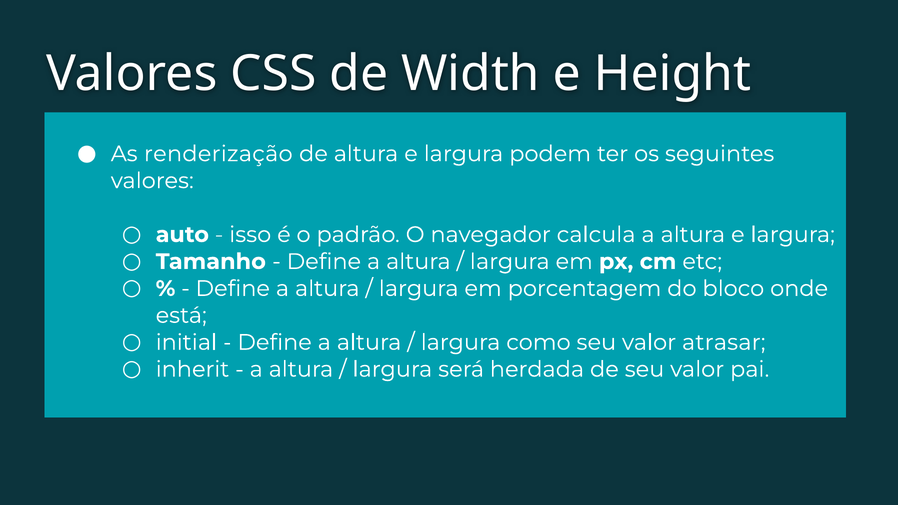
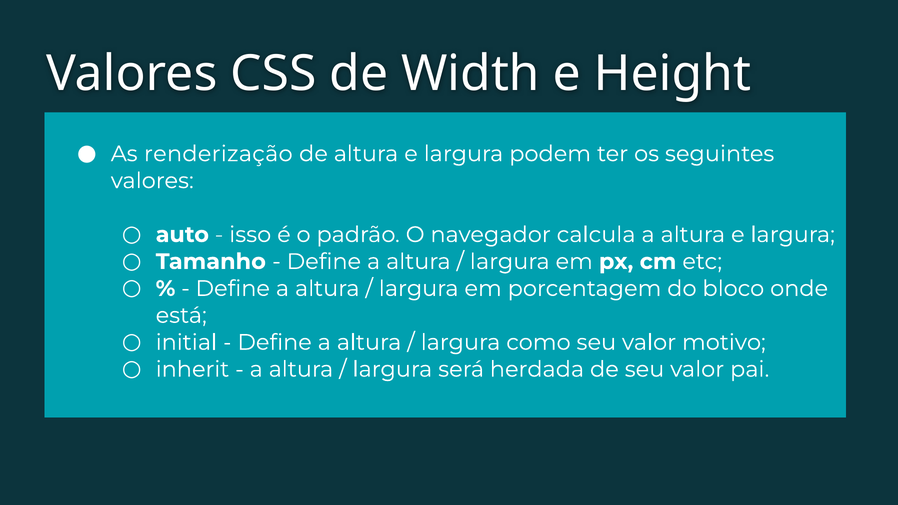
atrasar: atrasar -> motivo (724, 342)
